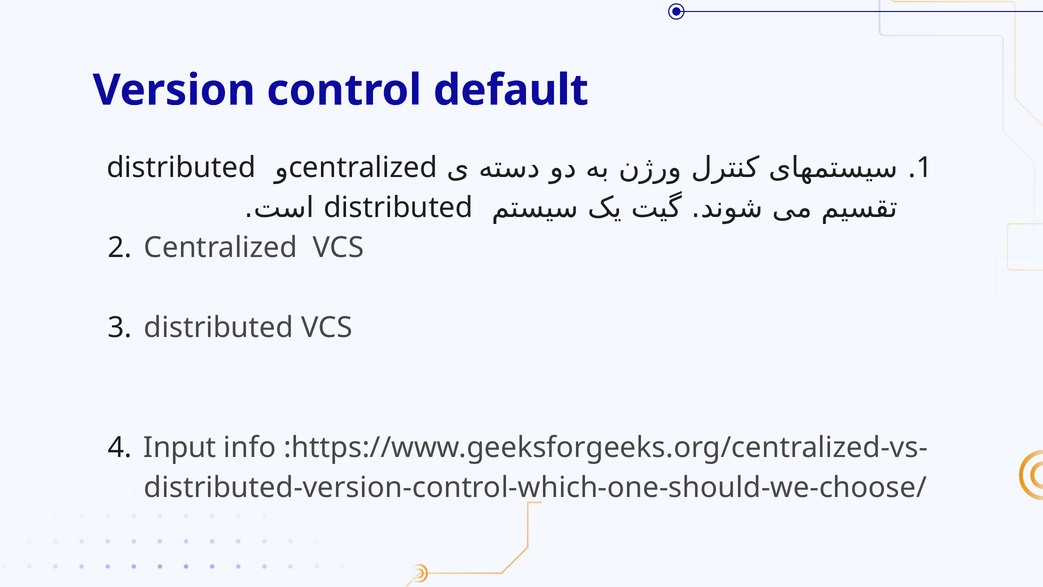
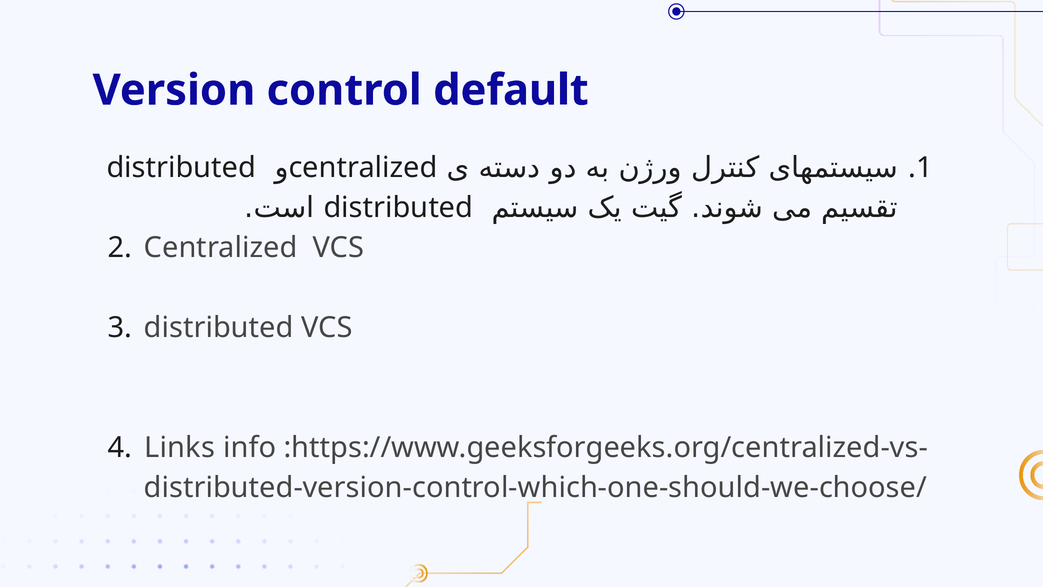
Input: Input -> Links (180, 447)
